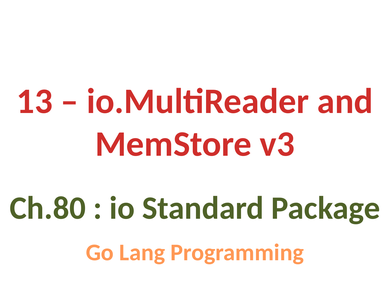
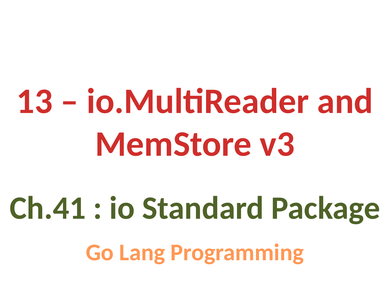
Ch.80: Ch.80 -> Ch.41 (48, 208)
